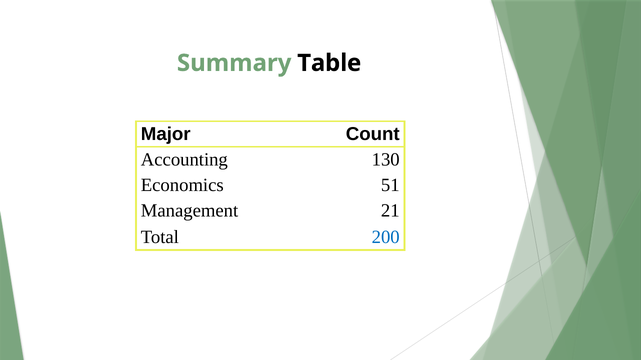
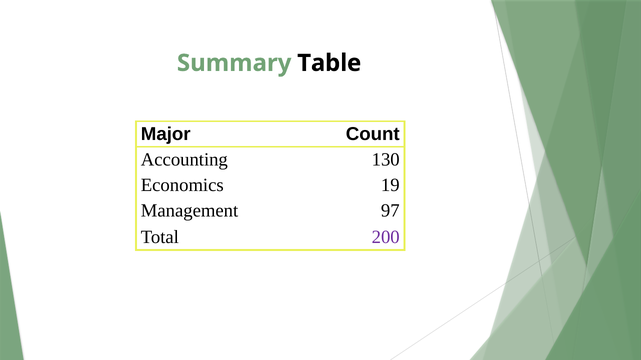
51: 51 -> 19 (390, 185)
21: 21 -> 97 (390, 211)
200 colour: blue -> purple (386, 238)
